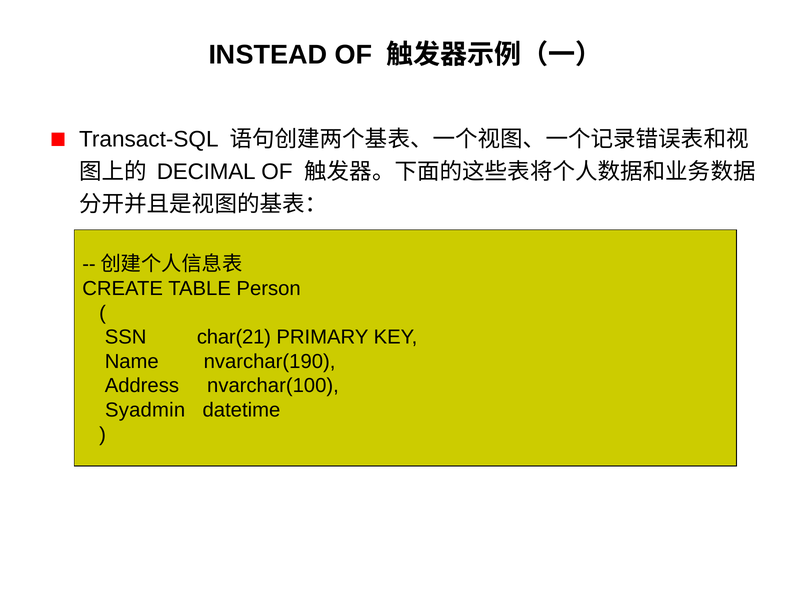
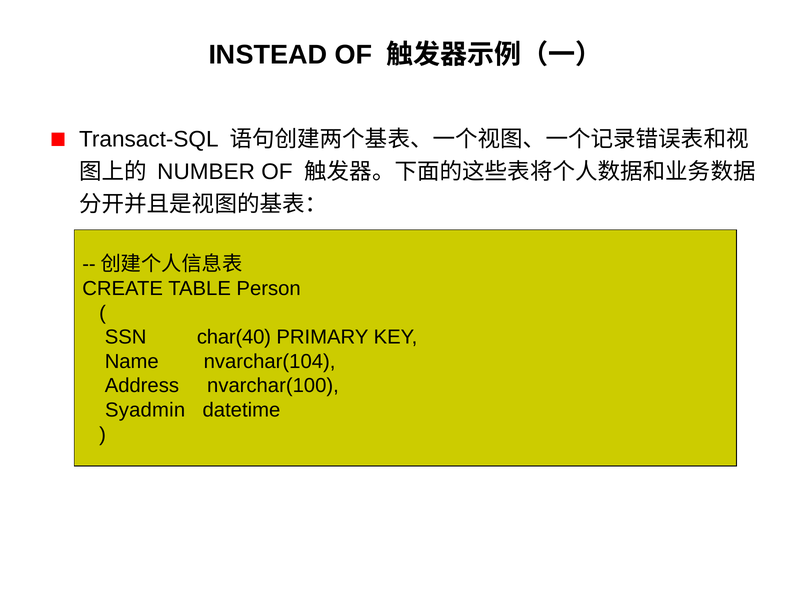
DECIMAL: DECIMAL -> NUMBER (206, 172)
char(21: char(21 -> char(40 (234, 337)
nvarchar(190: nvarchar(190 -> nvarchar(104 (270, 362)
